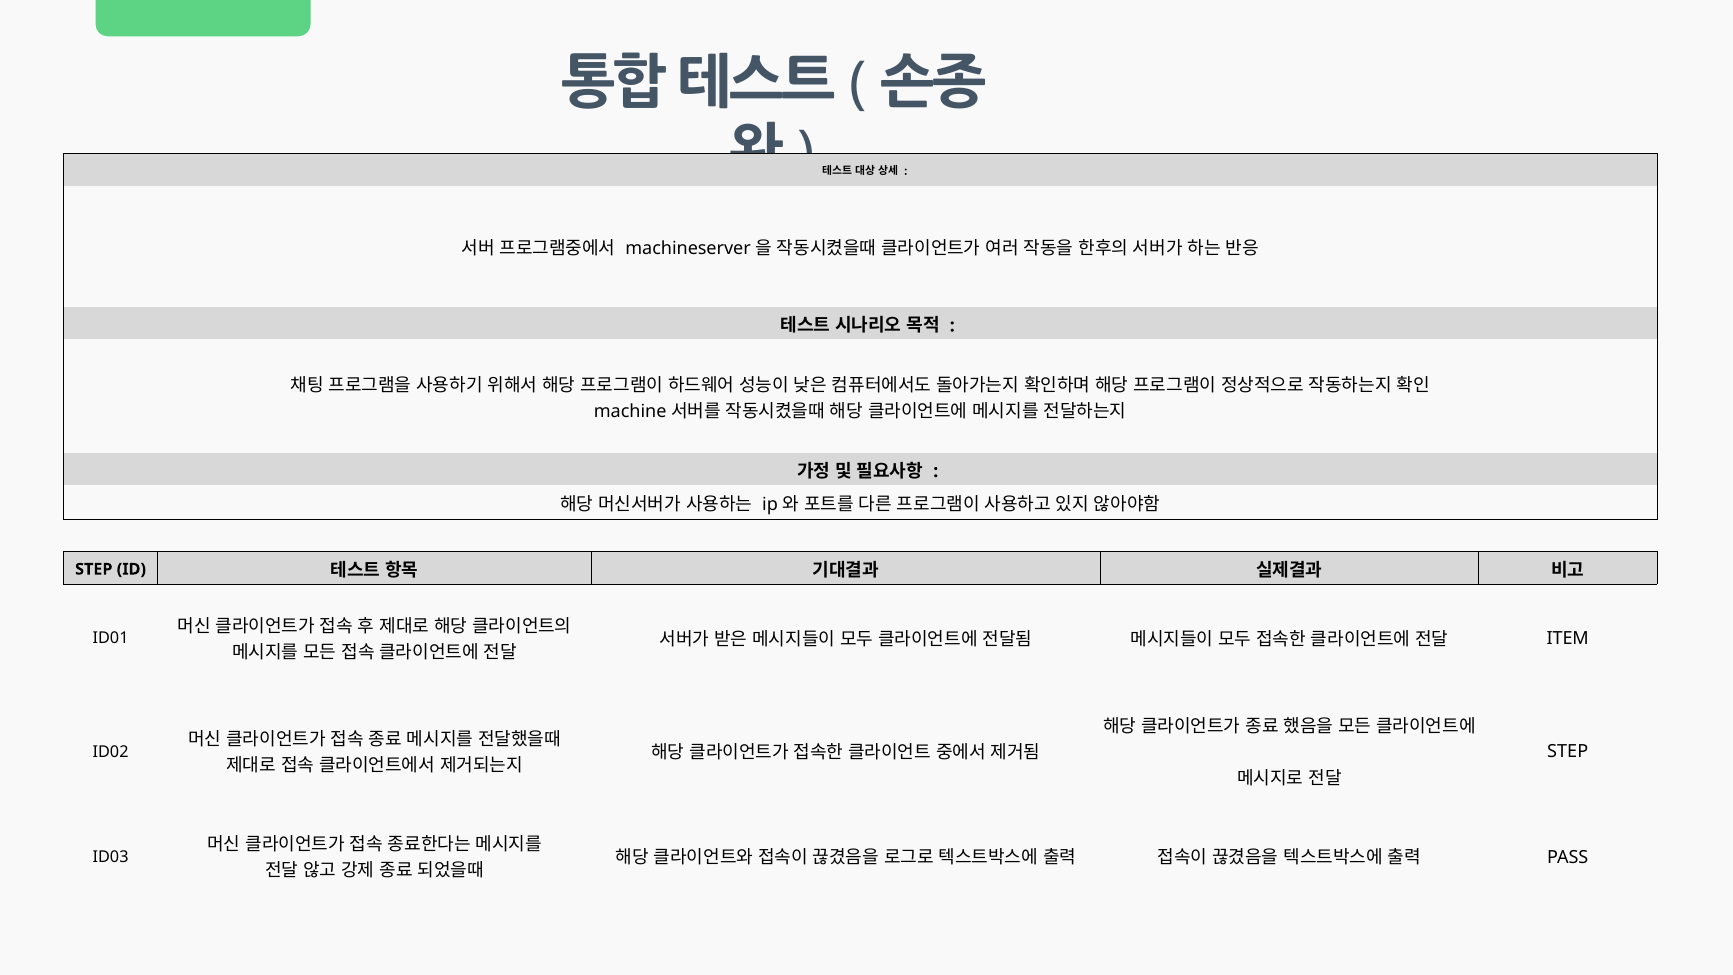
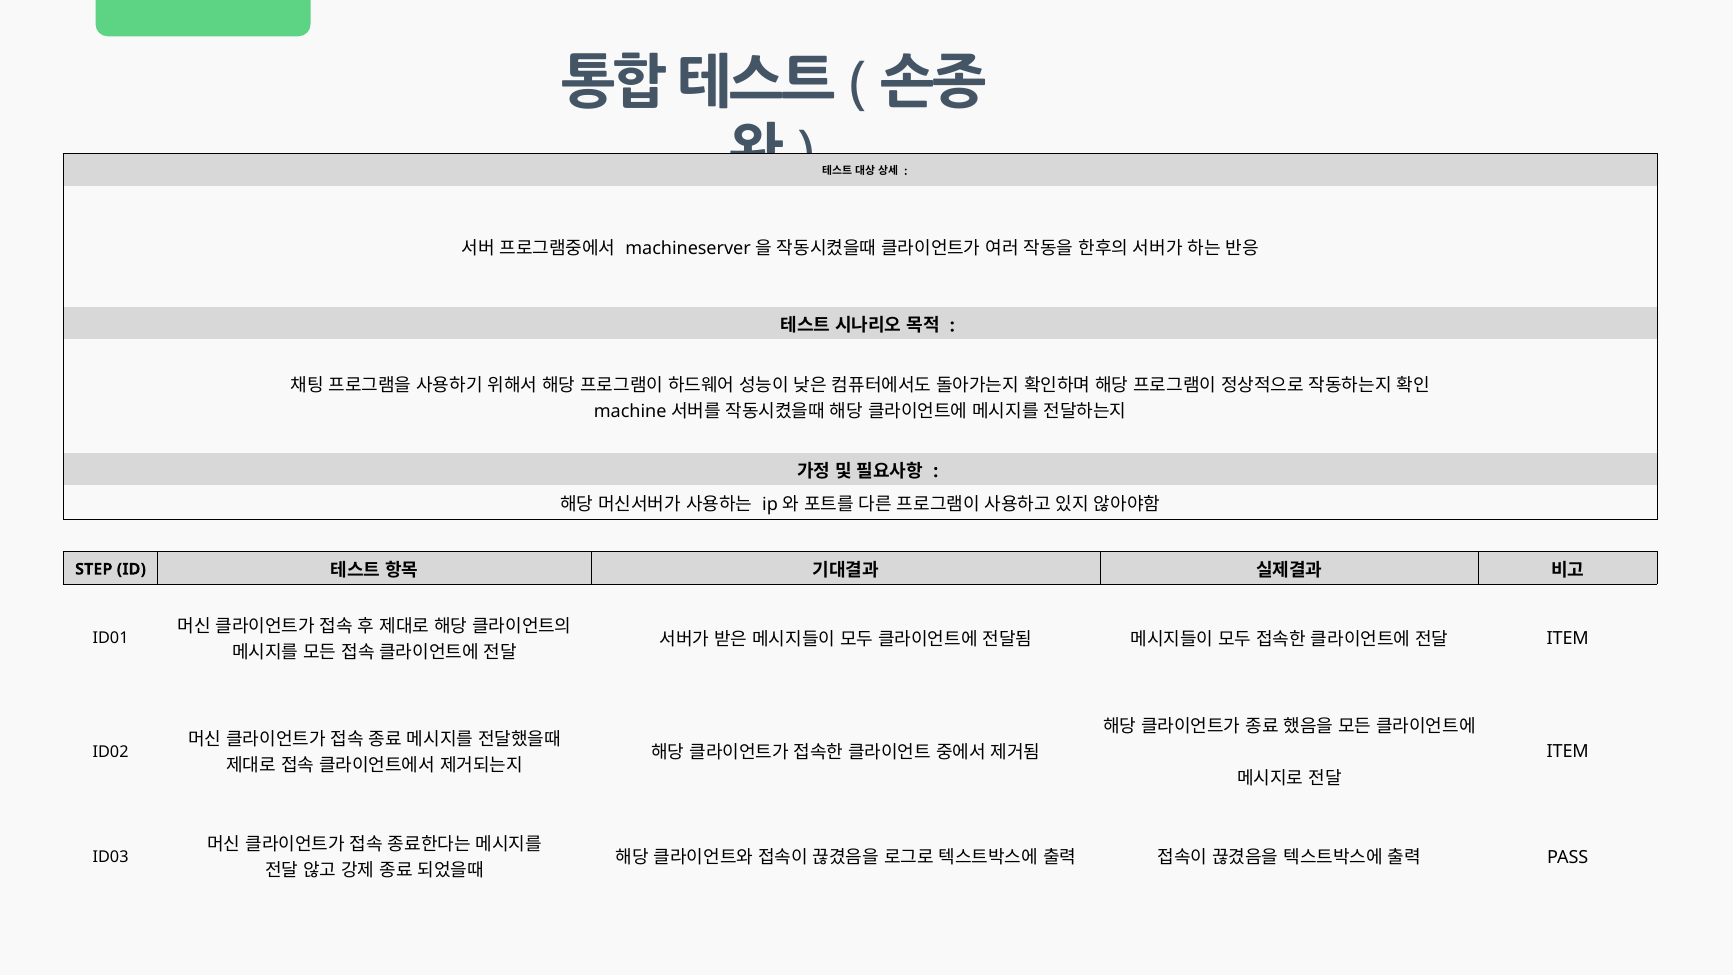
STEP: STEP -> ITEM (1568, 752)
